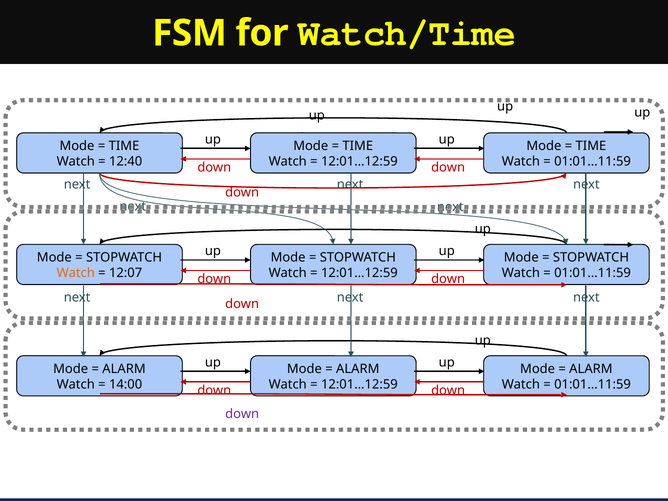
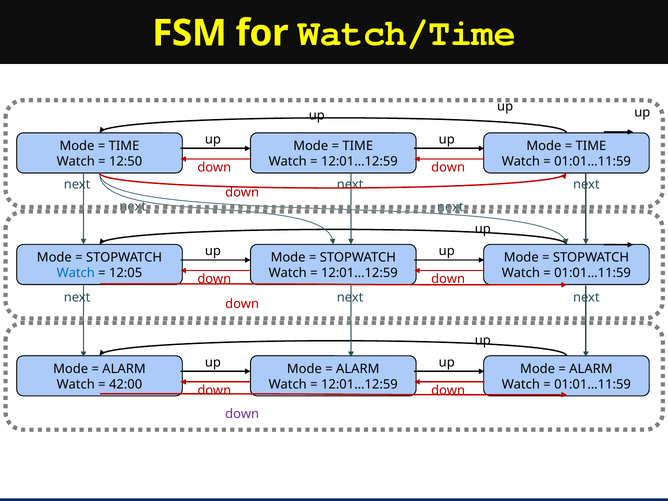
12:40: 12:40 -> 12:50 (126, 162)
Watch colour: orange -> blue (76, 273)
12:07: 12:07 -> 12:05 (126, 273)
14:00: 14:00 -> 42:00 (126, 384)
